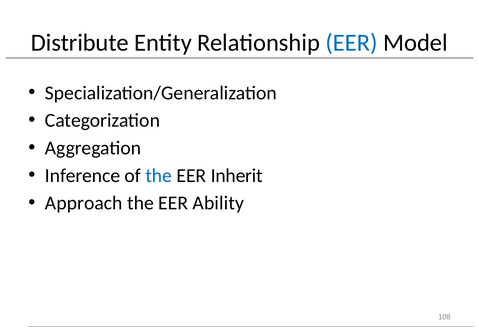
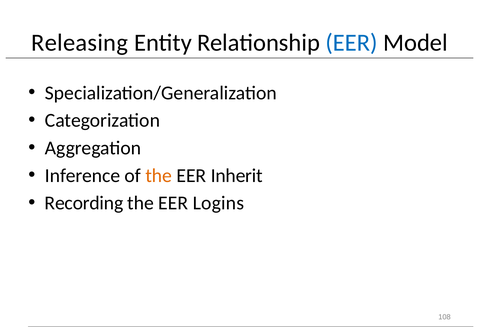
Distribute: Distribute -> Releasing (80, 43)
the colour: blue -> orange (159, 175)
Approach: Approach -> Recording (84, 203)
Ability: Ability -> Logins (218, 203)
